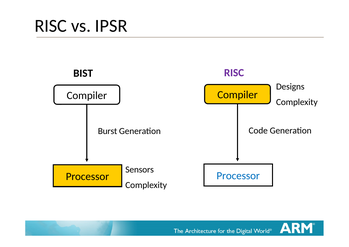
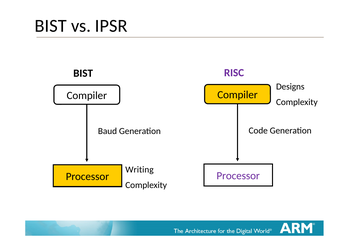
RISC: RISC -> BIST (51, 26)
Burst: Burst -> Baud (107, 131)
Sensors: Sensors -> Writing (140, 169)
Processor colour: blue -> purple (238, 176)
